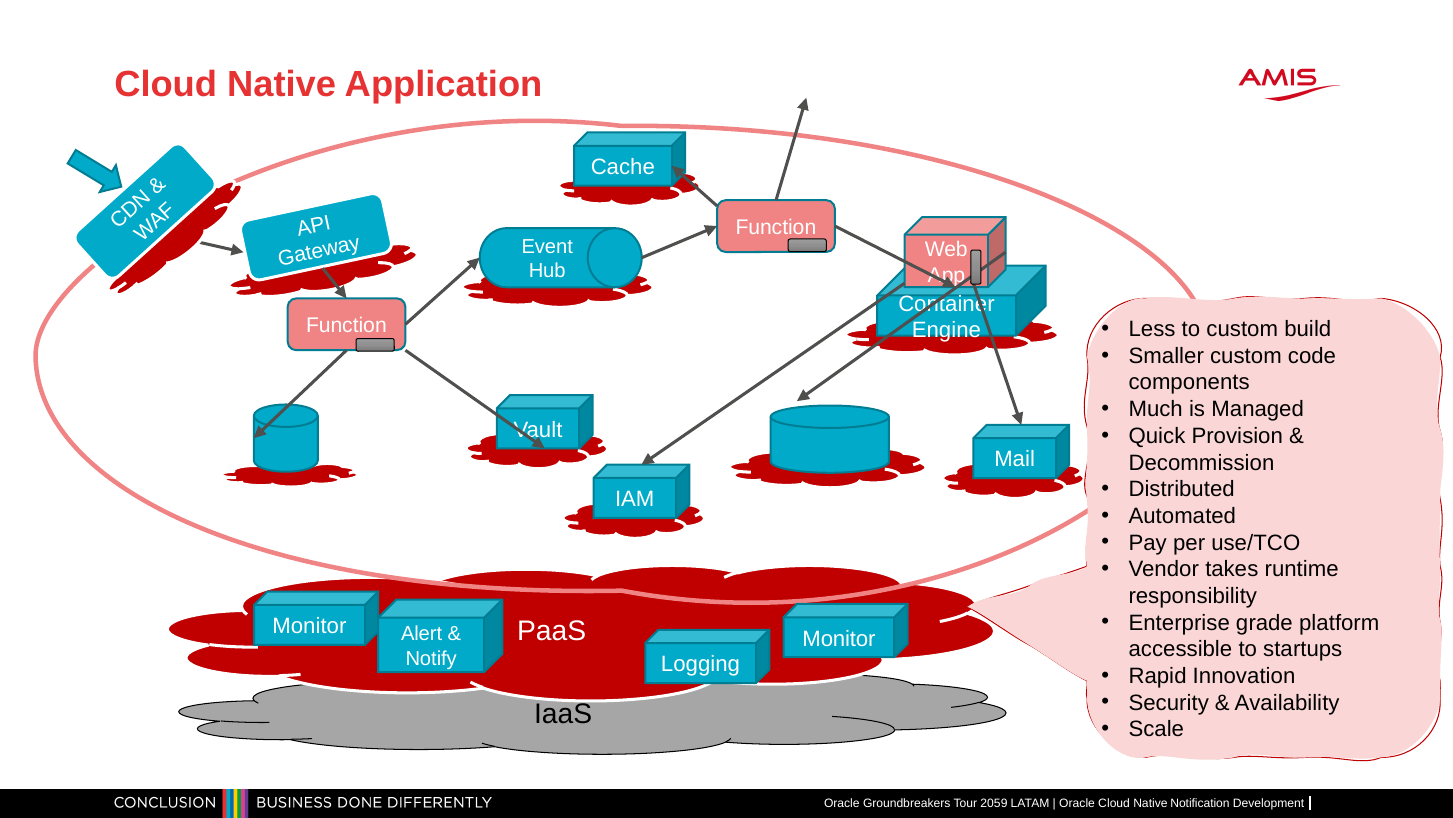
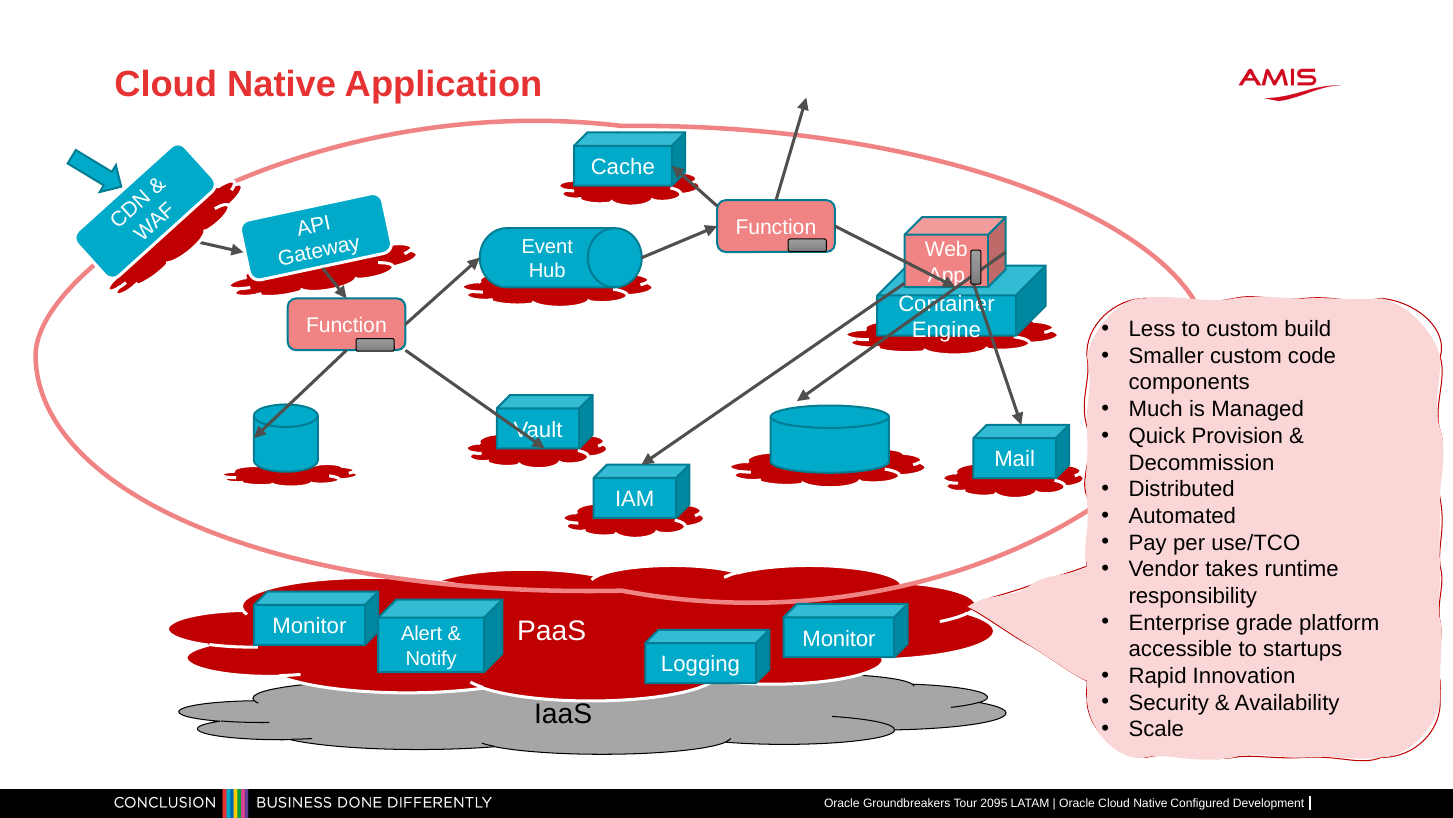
2059: 2059 -> 2095 (994, 803)
Notification: Notification -> Configured (1200, 803)
